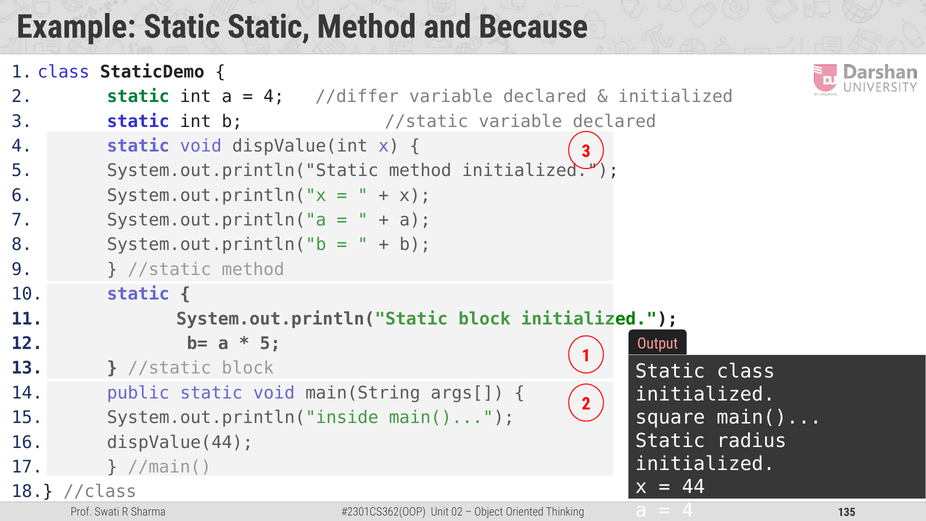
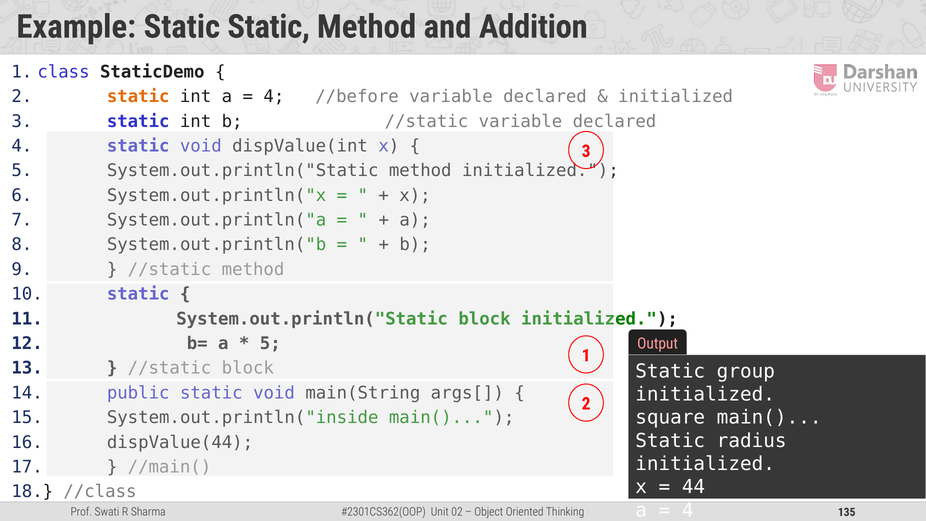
Because: Because -> Addition (533, 27)
static colour: green -> orange (138, 97)
//differ: //differ -> //before (357, 97)
Static class: class -> group (746, 371)
